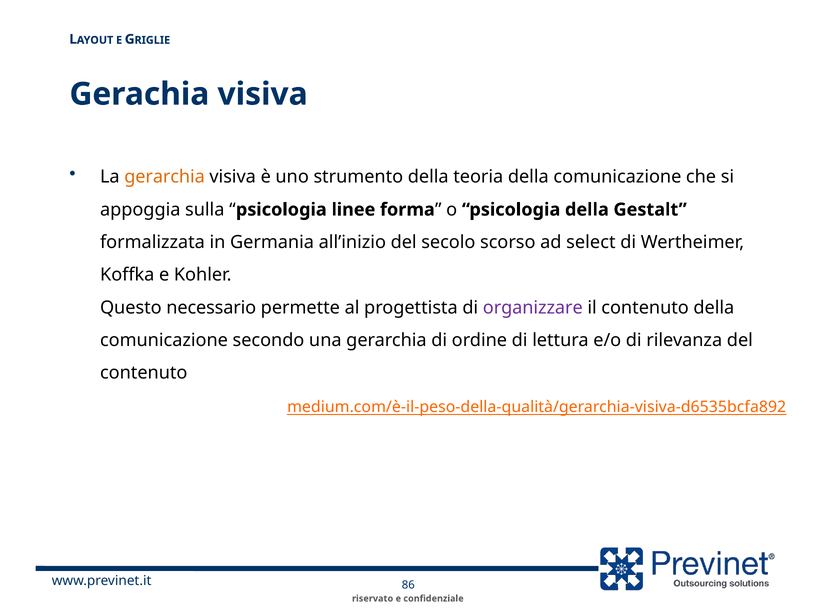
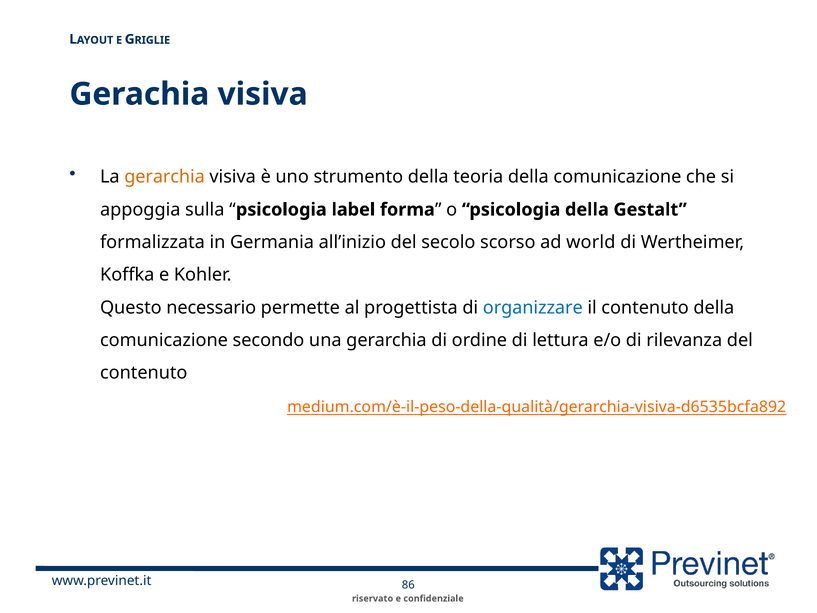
linee: linee -> label (353, 210)
select: select -> world (591, 242)
organizzare colour: purple -> blue (533, 307)
